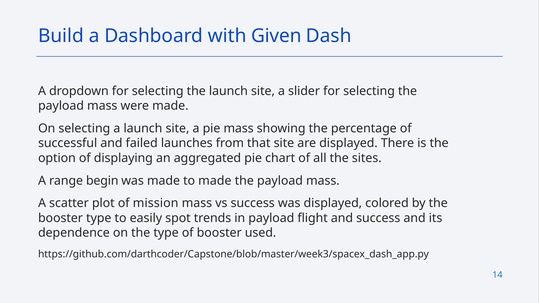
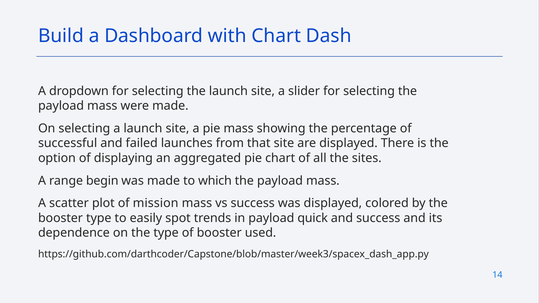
with Given: Given -> Chart (276, 36)
to made: made -> which (215, 181)
flight: flight -> quick (313, 218)
